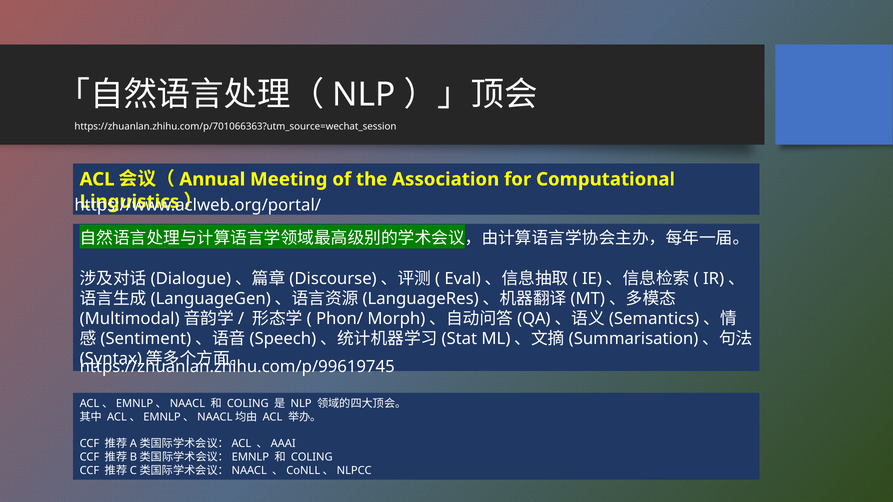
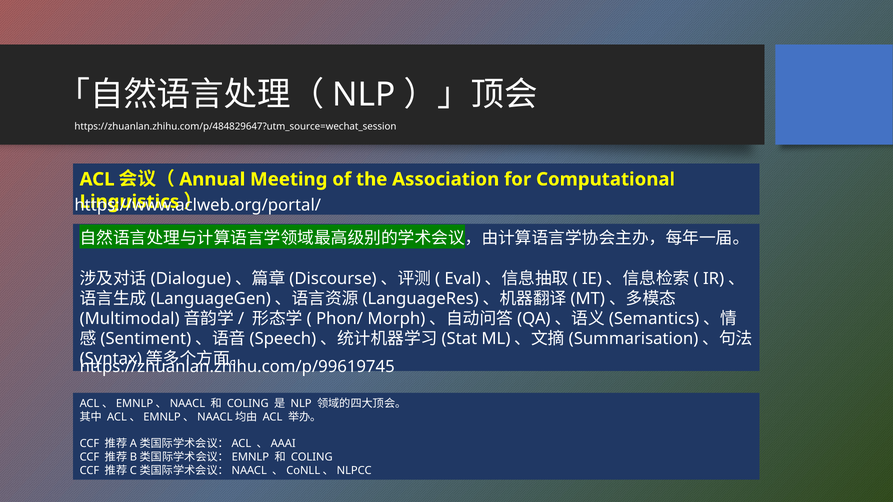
https://zhuanlan.zhihu.com/p/701066363?utm_source=wechat_session: https://zhuanlan.zhihu.com/p/701066363?utm_source=wechat_session -> https://zhuanlan.zhihu.com/p/484829647?utm_source=wechat_session (235, 127)
